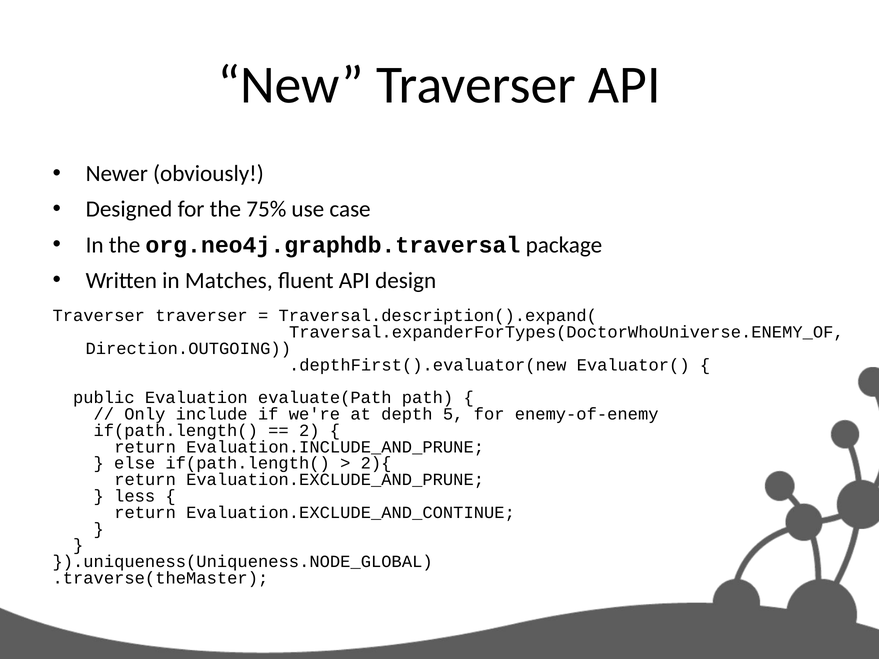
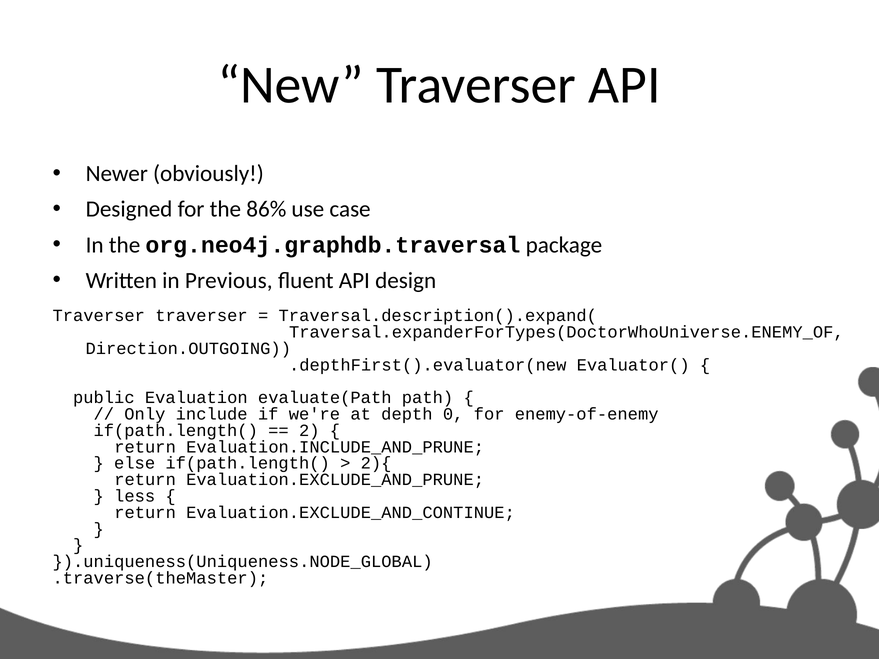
75%: 75% -> 86% (266, 209)
Matches: Matches -> Previous (229, 281)
5: 5 -> 0 (453, 414)
